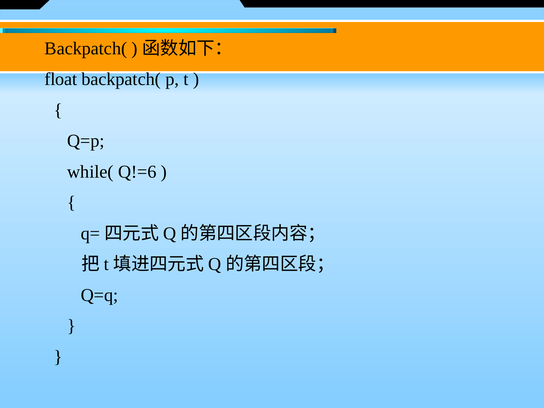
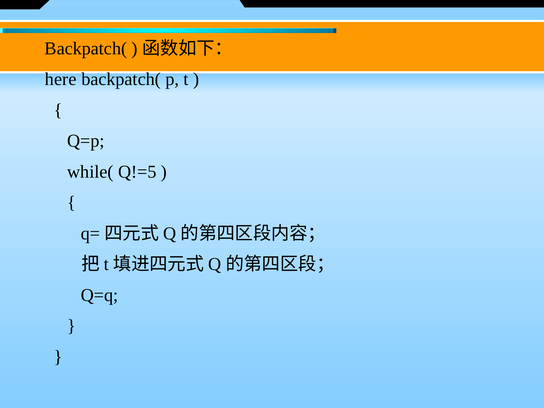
float: float -> here (61, 79)
Q!=6: Q!=6 -> Q!=5 (137, 172)
